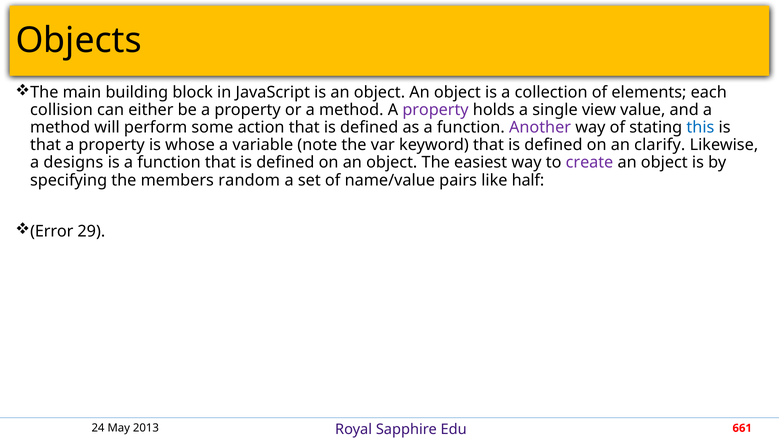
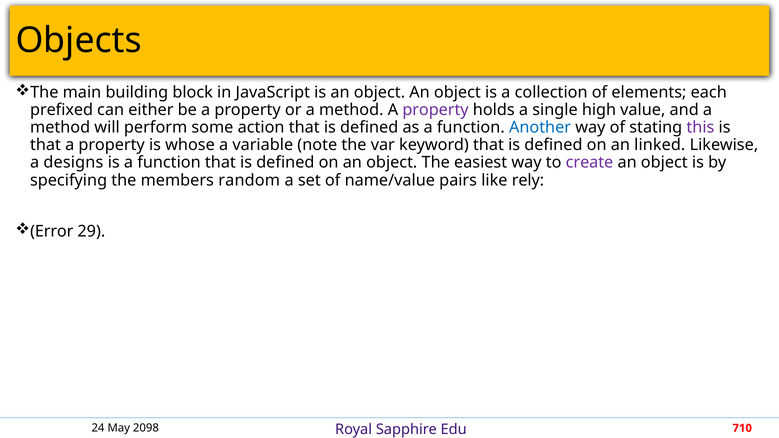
collision: collision -> prefixed (62, 110)
view: view -> high (599, 110)
Another colour: purple -> blue (540, 128)
this colour: blue -> purple (700, 128)
clarify: clarify -> linked (660, 145)
half: half -> rely (528, 180)
2013: 2013 -> 2098 (146, 428)
661: 661 -> 710 (742, 428)
